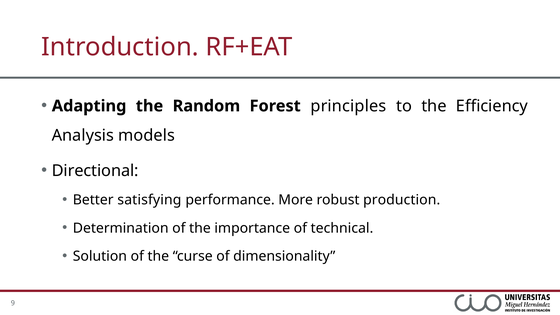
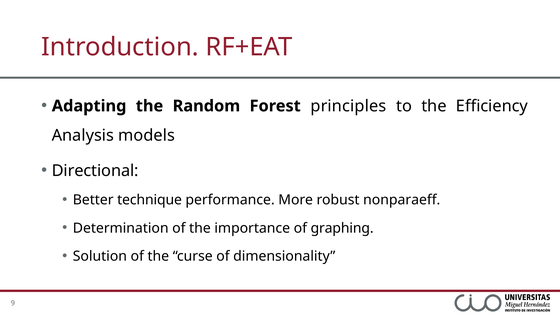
satisfying: satisfying -> technique (150, 200)
production: production -> nonparaeff (402, 200)
technical: technical -> graphing (342, 228)
